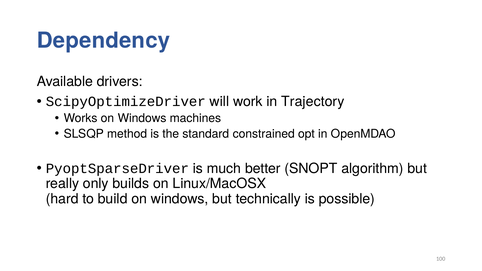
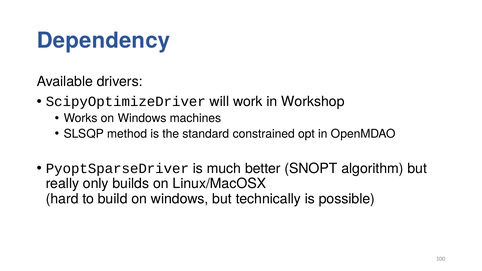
Trajectory: Trajectory -> Workshop (313, 102)
